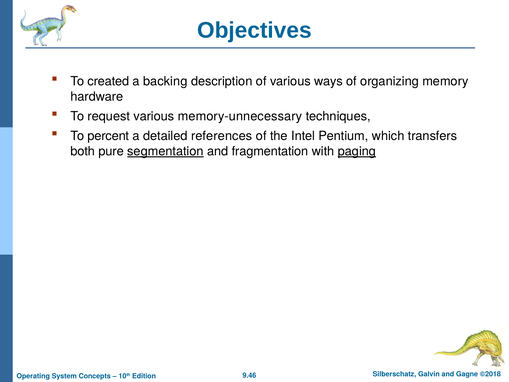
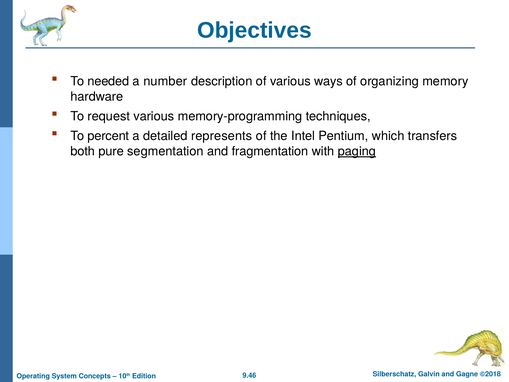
created: created -> needed (108, 81)
backing: backing -> number (165, 81)
memory-unnecessary: memory-unnecessary -> memory-programming (240, 116)
references: references -> represents (222, 136)
segmentation underline: present -> none (165, 151)
